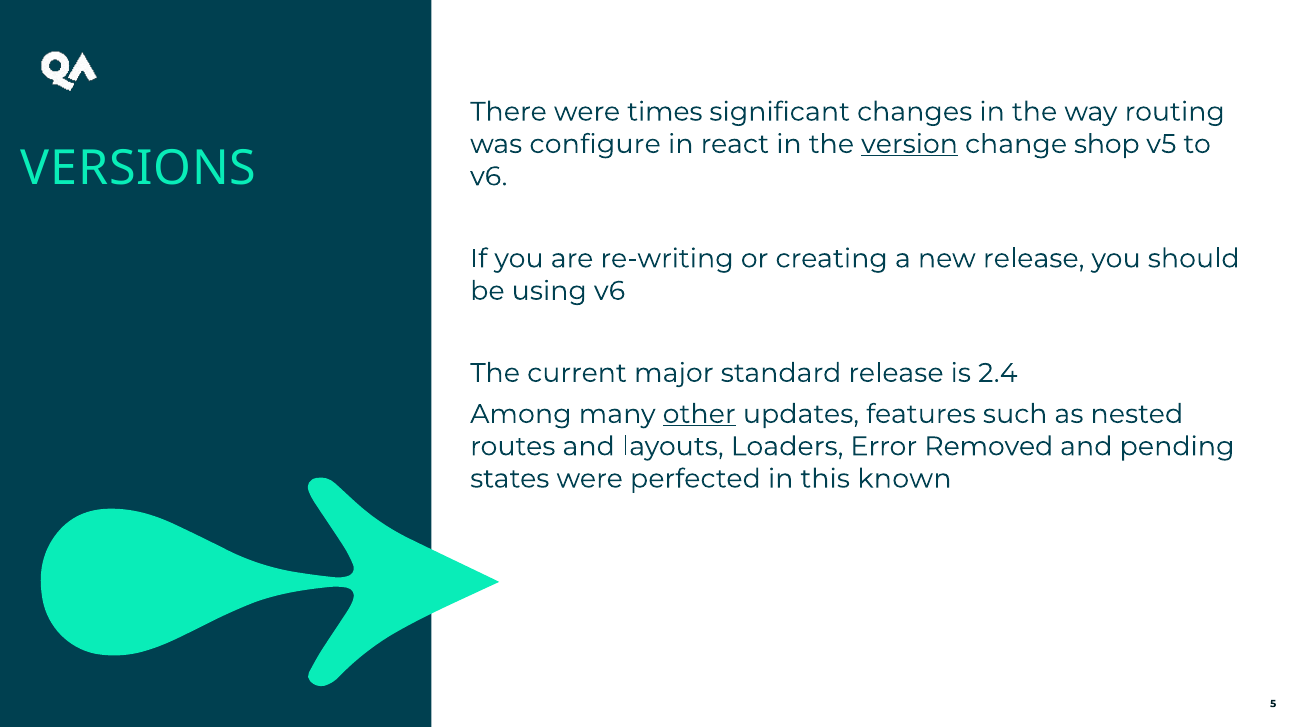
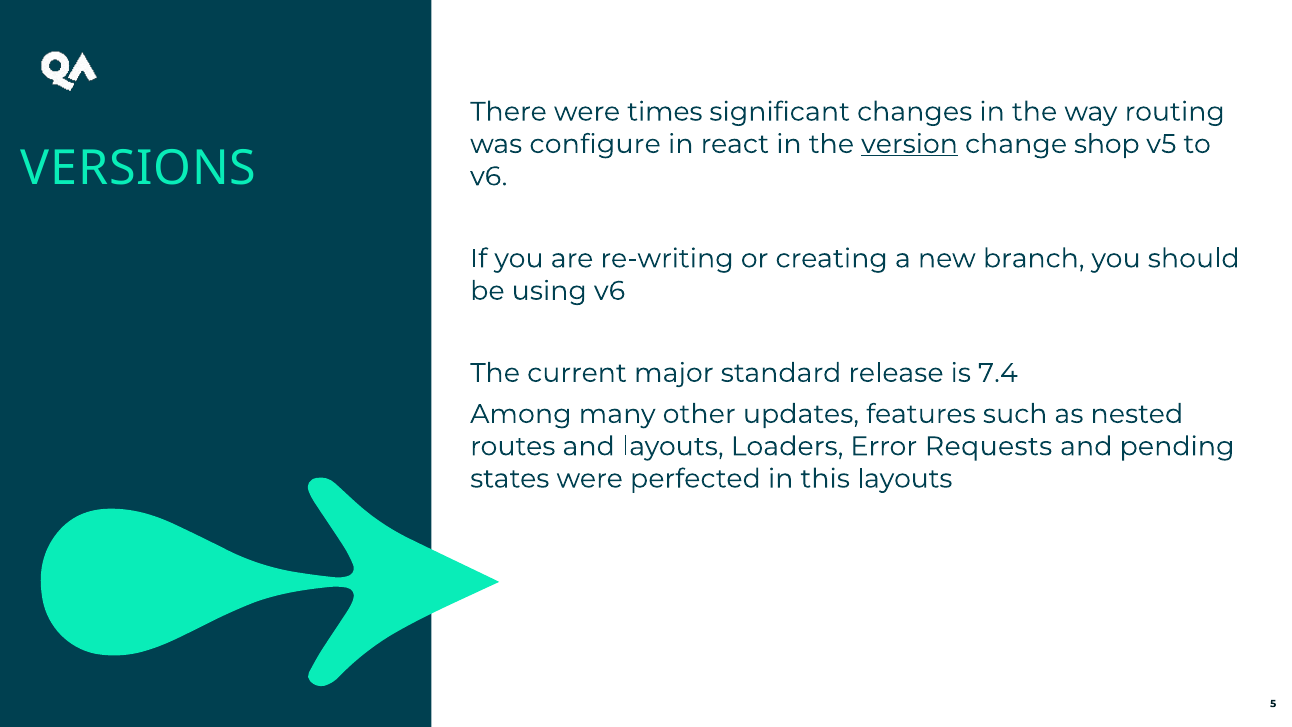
new release: release -> branch (1034, 258)
2.4: 2.4 -> 7.4 (998, 373)
other underline: present -> none (699, 414)
Removed: Removed -> Requests (988, 446)
this known: known -> layouts (905, 479)
